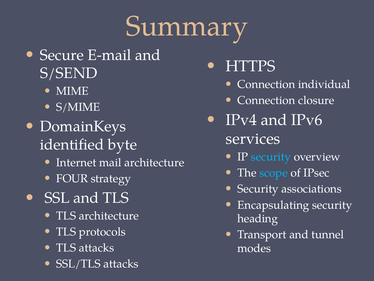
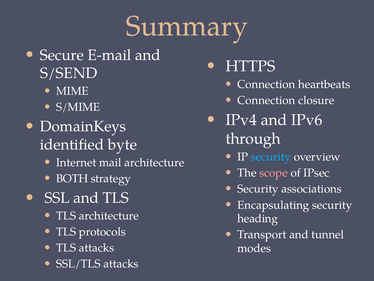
individual: individual -> heartbeats (324, 84)
services: services -> through (253, 138)
scope colour: light blue -> pink (274, 173)
FOUR: FOUR -> BOTH (72, 178)
